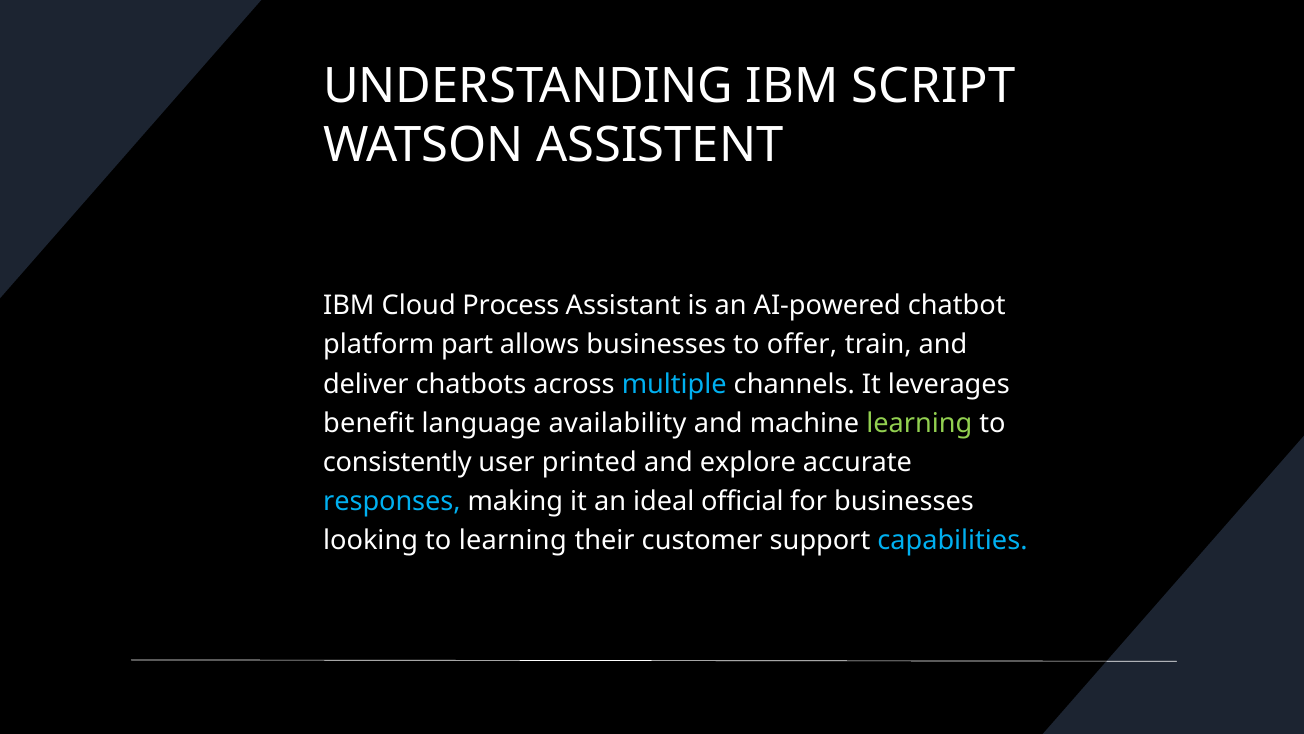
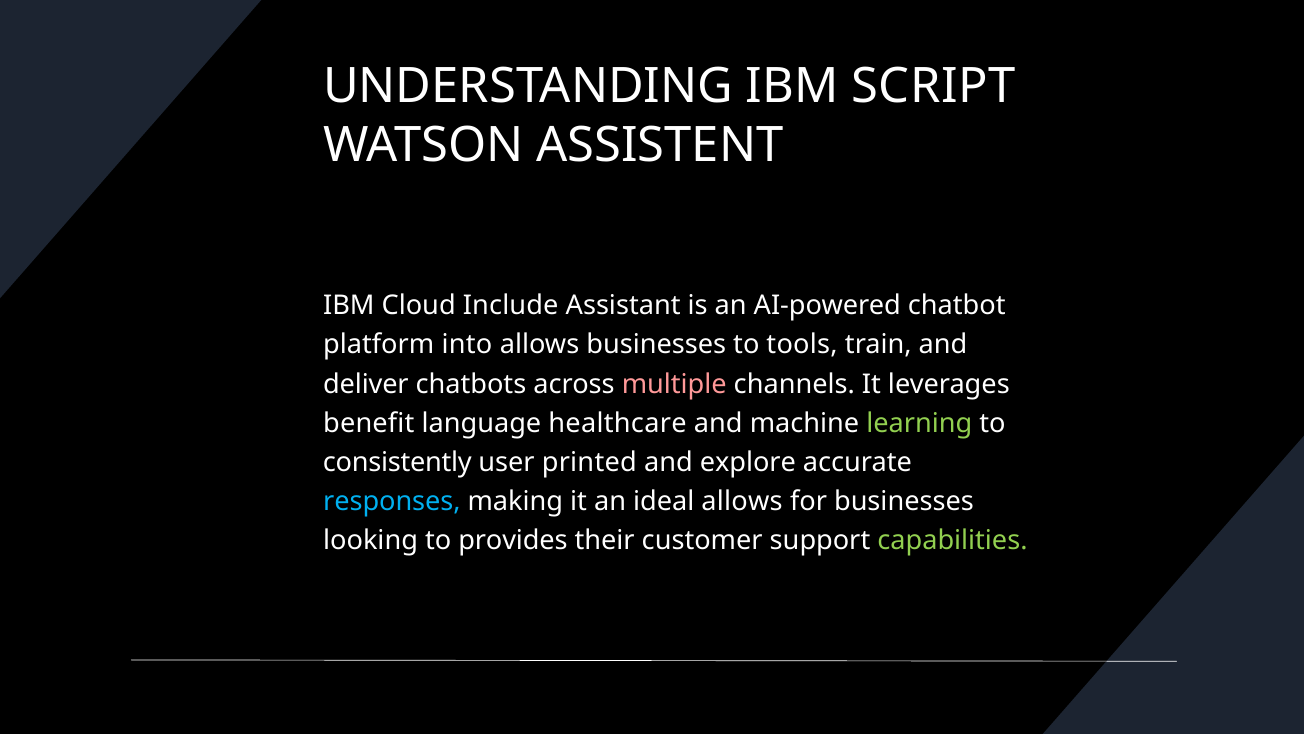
Process: Process -> Include (511, 306)
part: part -> into (467, 345)
offer: offer -> tools (802, 345)
multiple colour: light blue -> pink (674, 384)
availability: availability -> healthcare (618, 423)
ideal official: official -> allows (742, 501)
to learning: learning -> provides (513, 540)
capabilities colour: light blue -> light green (952, 540)
